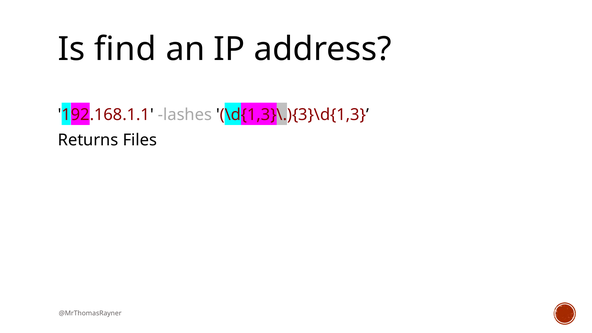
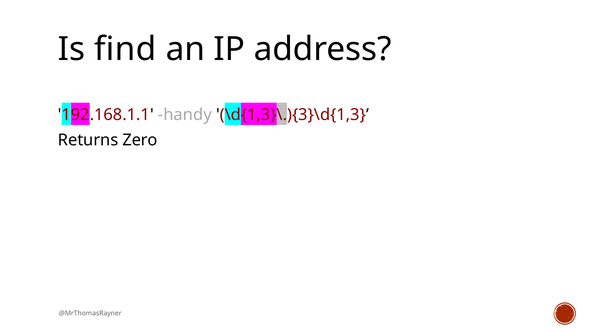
lashes: lashes -> handy (185, 115)
Files: Files -> Zero (140, 140)
